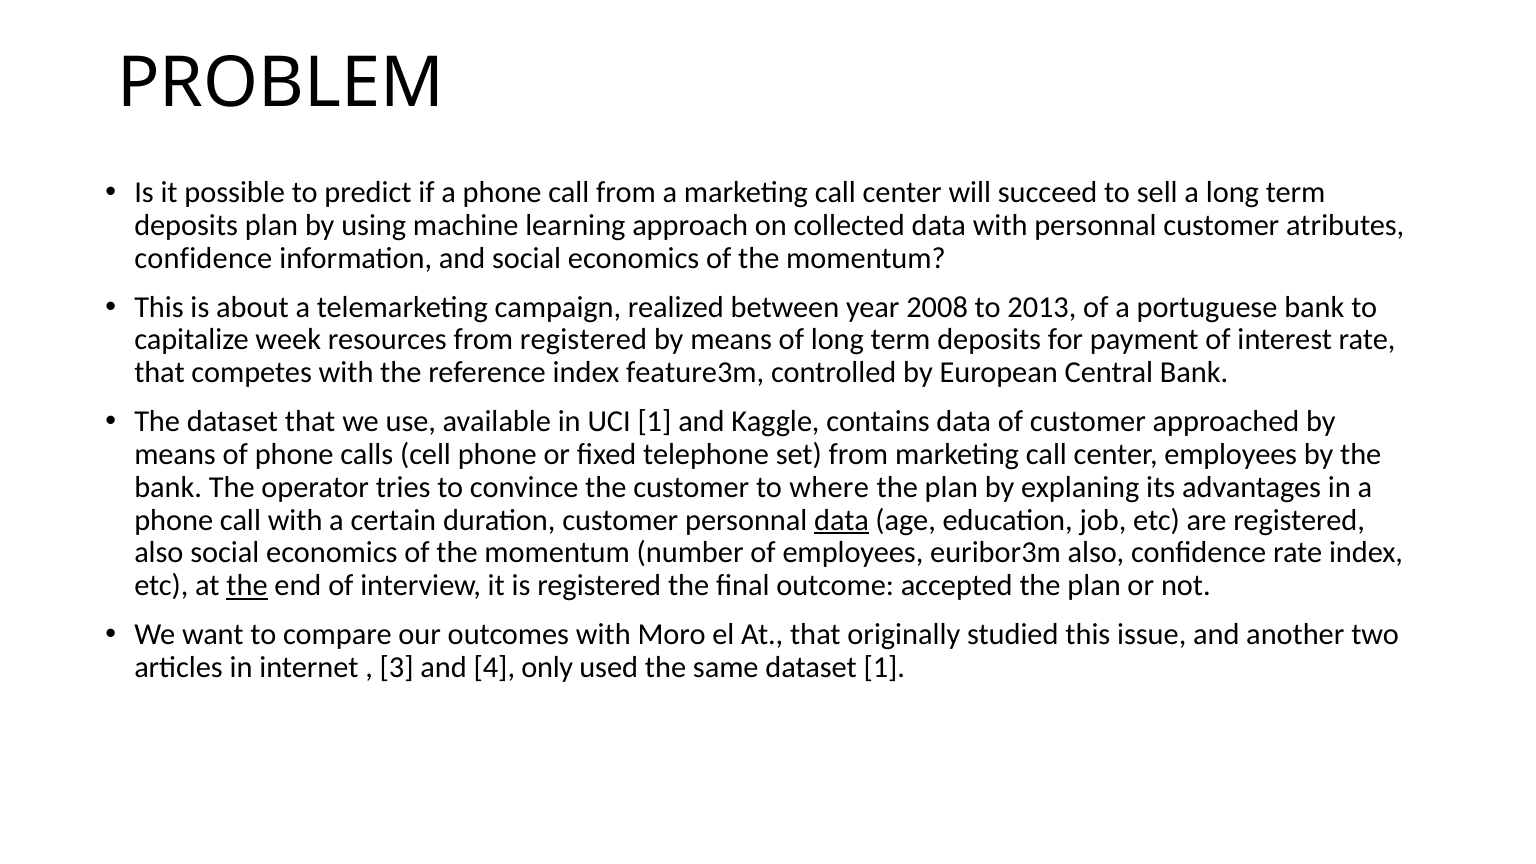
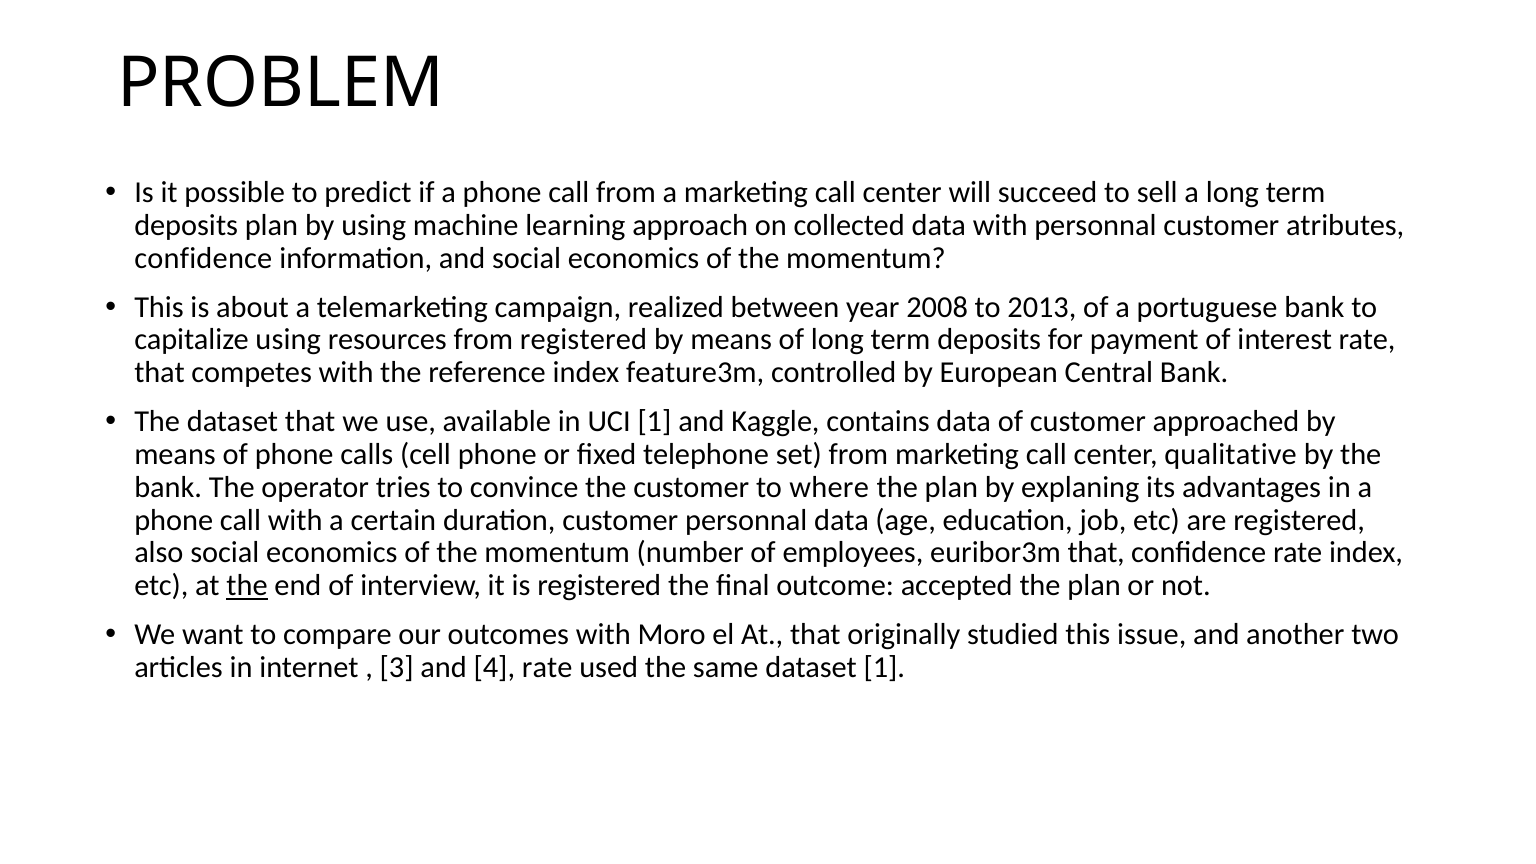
capitalize week: week -> using (288, 340)
center employees: employees -> qualitative (1231, 454)
data underline: present -> none (842, 520)
euribor3m also: also -> that (1096, 553)
4 only: only -> rate (547, 667)
